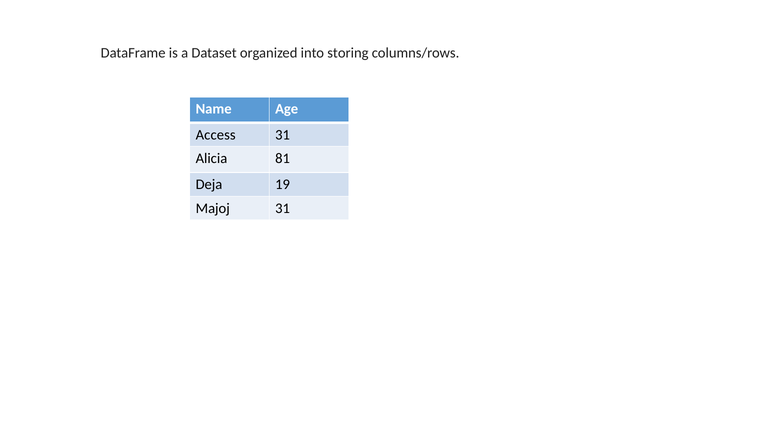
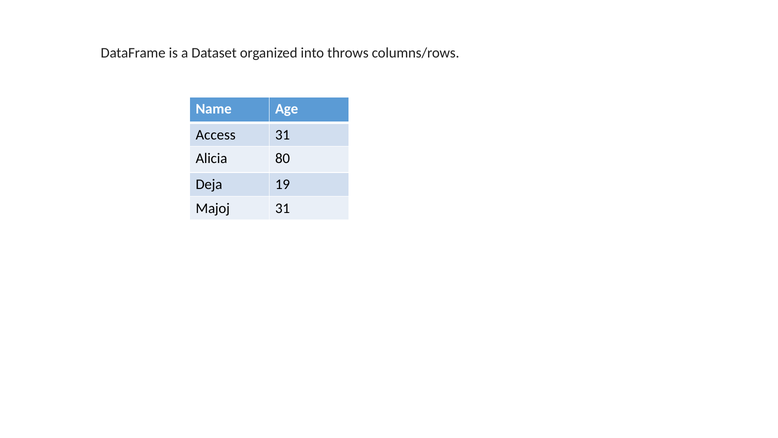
storing: storing -> throws (348, 53)
81: 81 -> 80 (283, 158)
